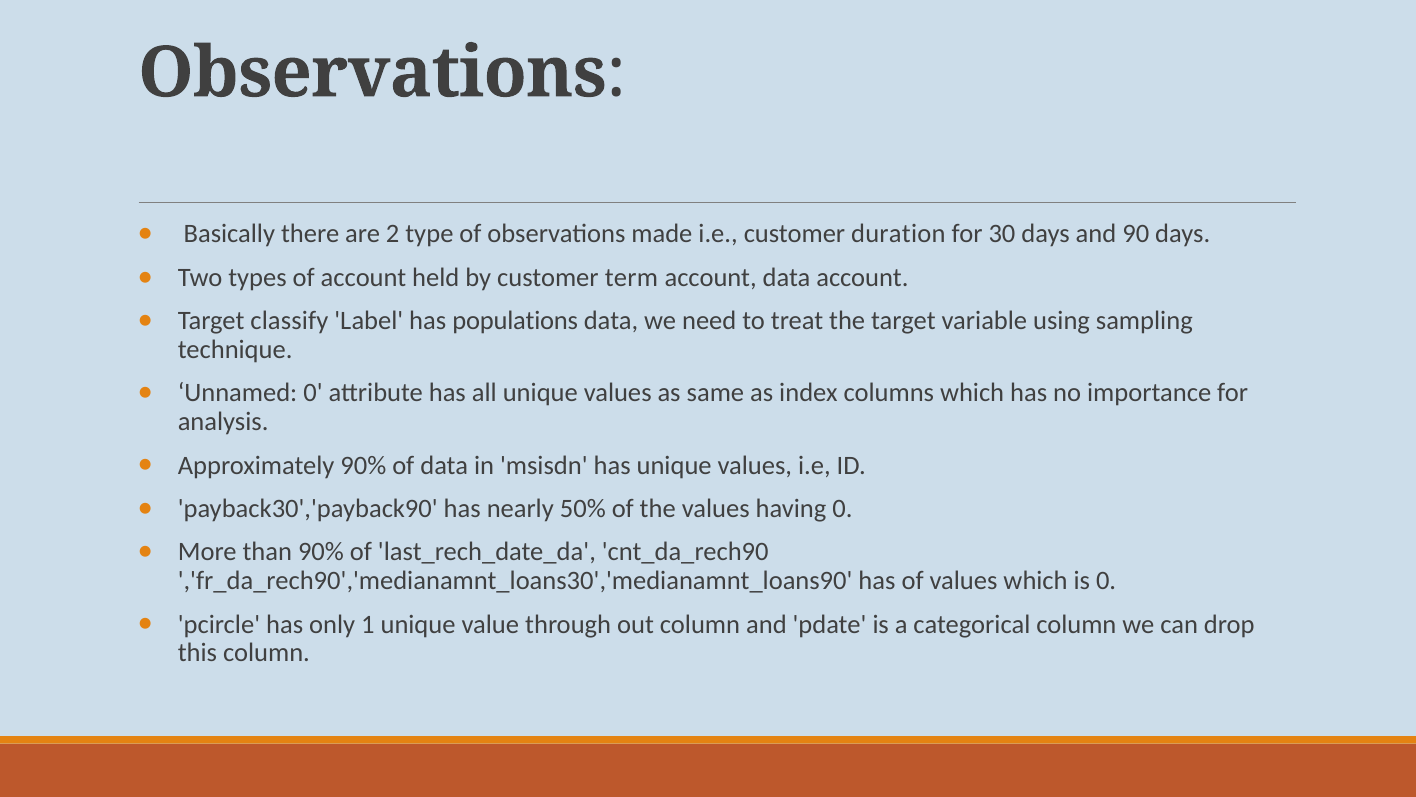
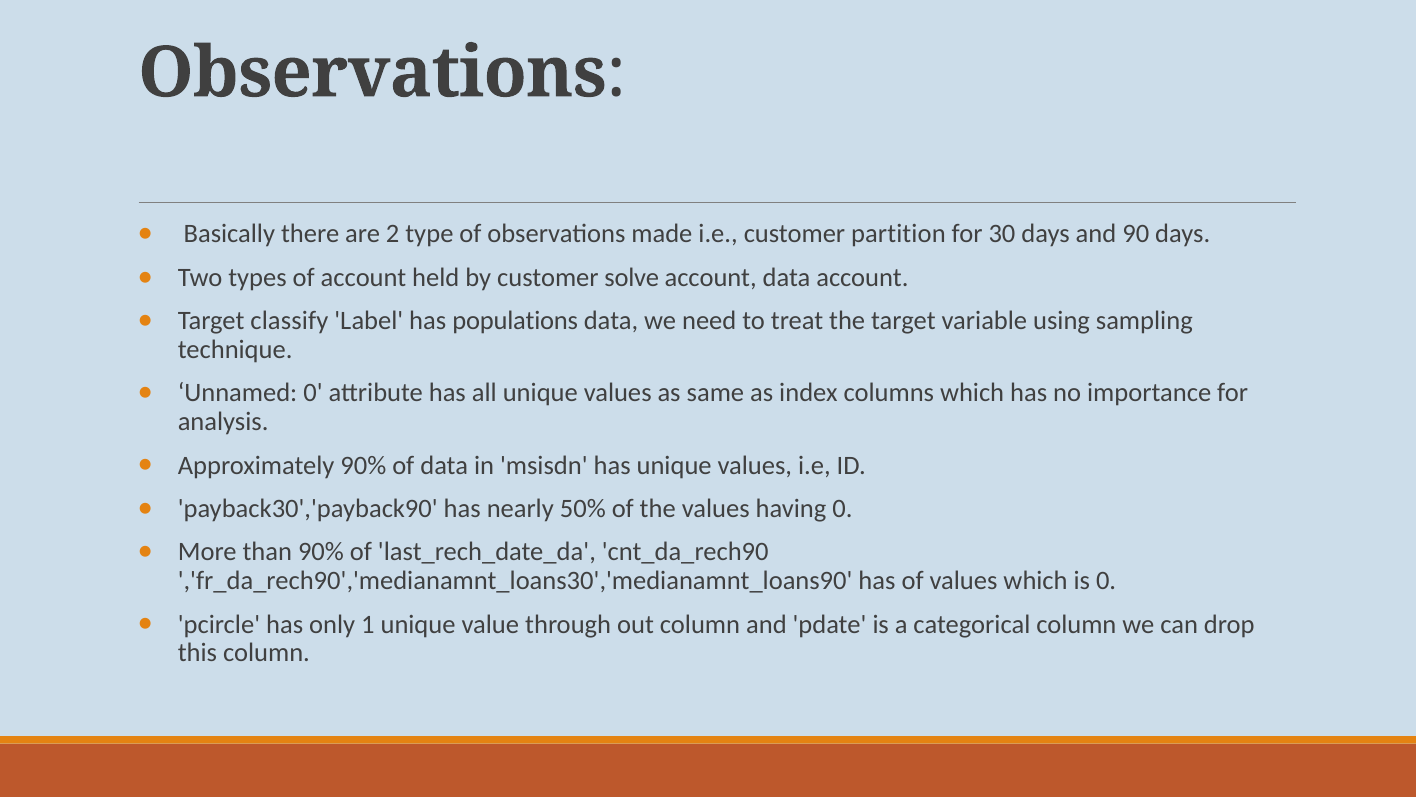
duration: duration -> partition (898, 234)
term: term -> solve (632, 277)
